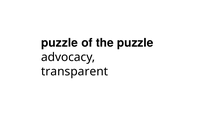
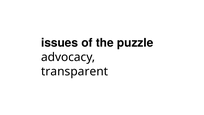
puzzle: puzzle -> issues (60, 43)
